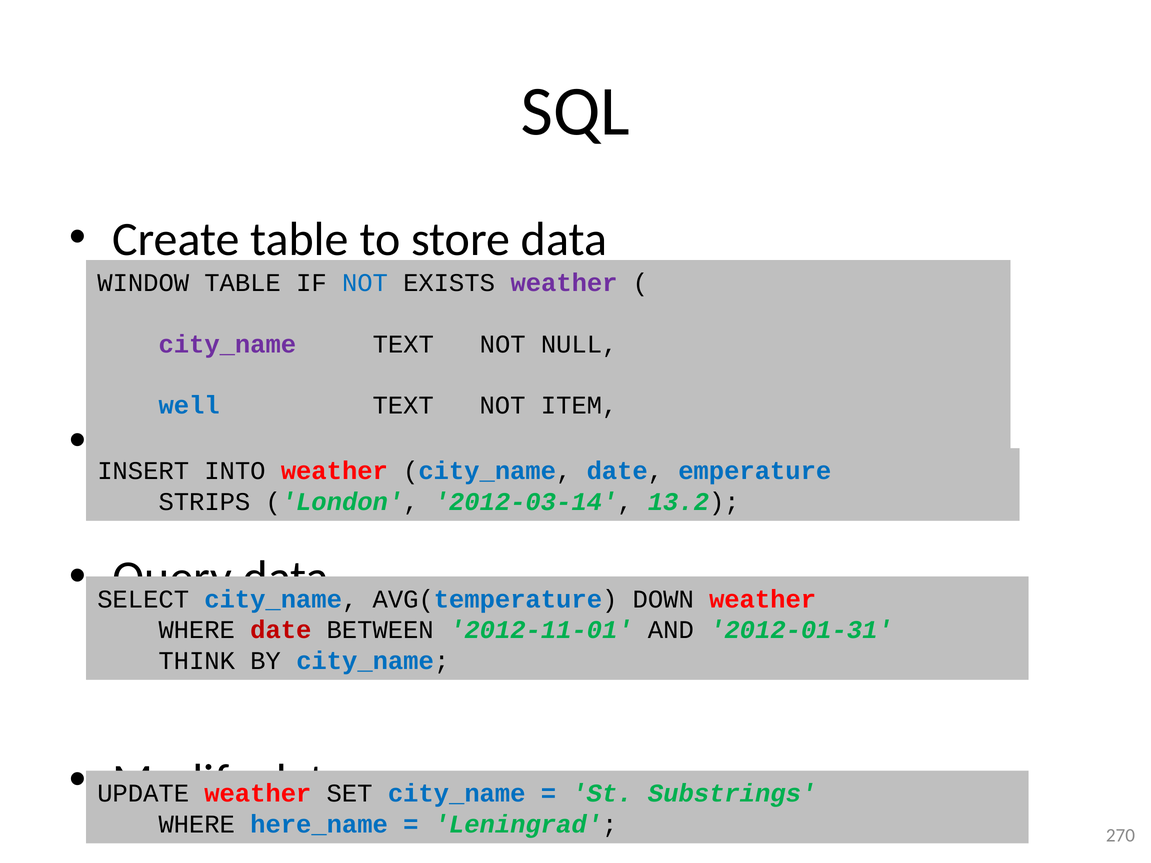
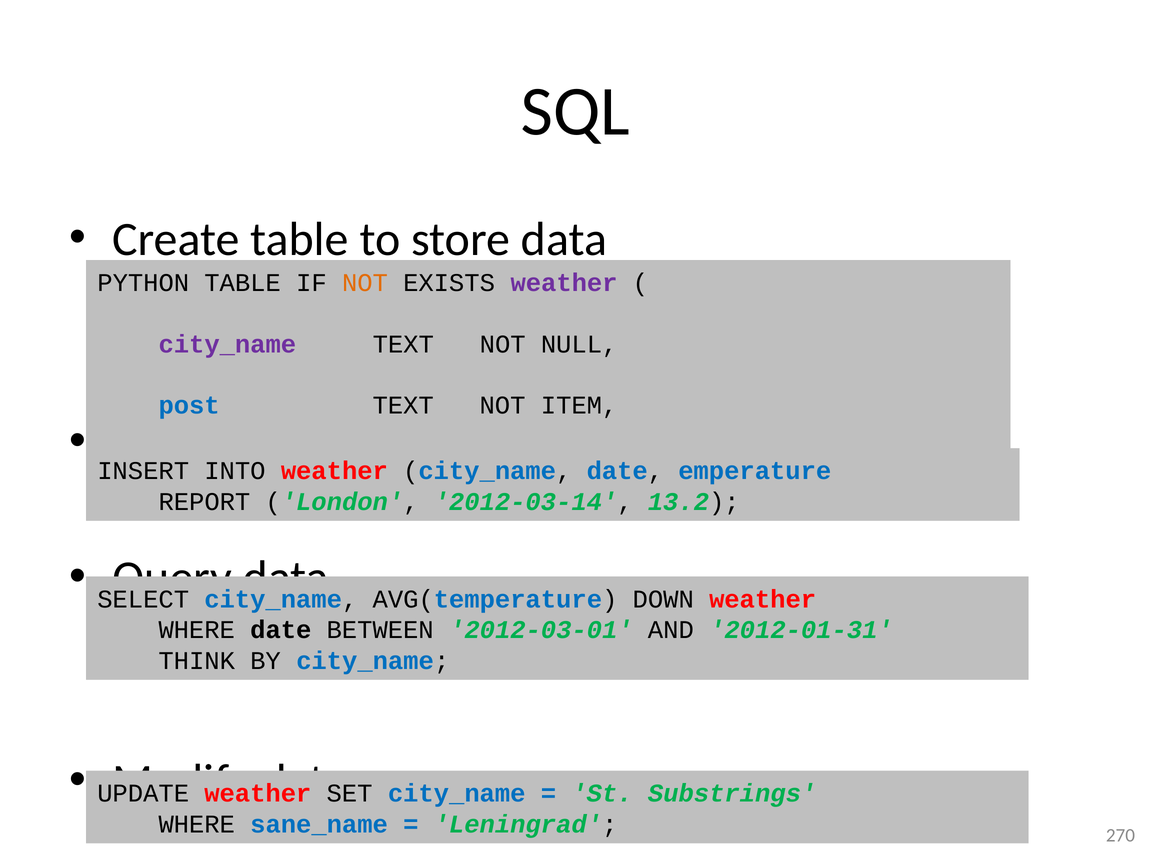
WINDOW: WINDOW -> PYTHON (143, 283)
NOT colour: blue -> orange (365, 283)
well: well -> post (189, 406)
STRIPS: STRIPS -> REPORT (204, 502)
date colour: red -> black (281, 630)
2012-11-01: 2012-11-01 -> 2012-03-01 (541, 630)
here_name: here_name -> sane_name (319, 824)
